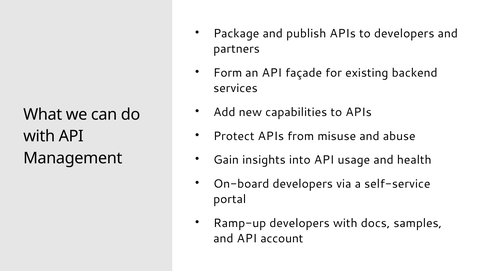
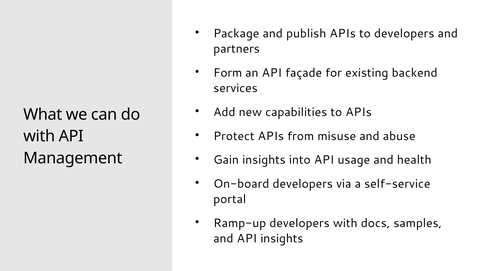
API account: account -> insights (282, 239)
